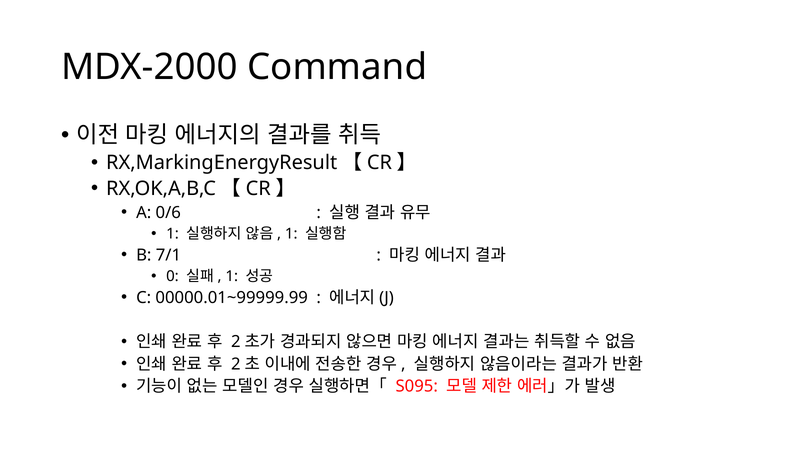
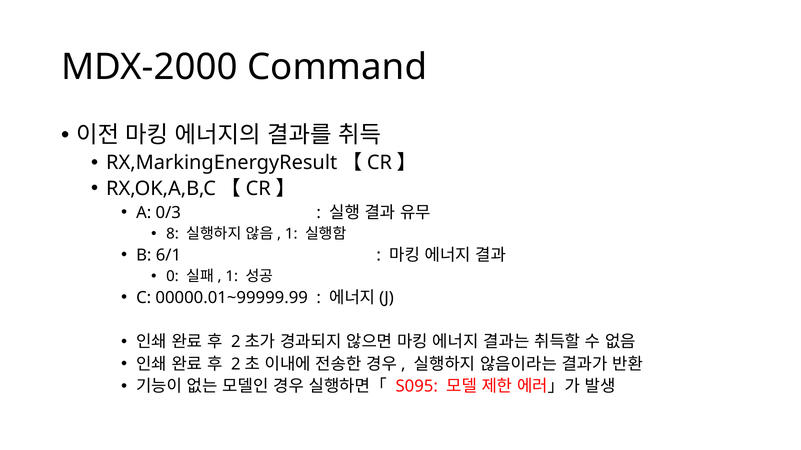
0/6: 0/6 -> 0/3 (168, 213)
1: 1 -> 8 (172, 234)
7/1: 7/1 -> 6/1 (168, 255)
